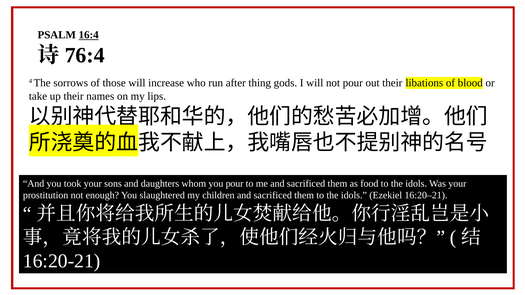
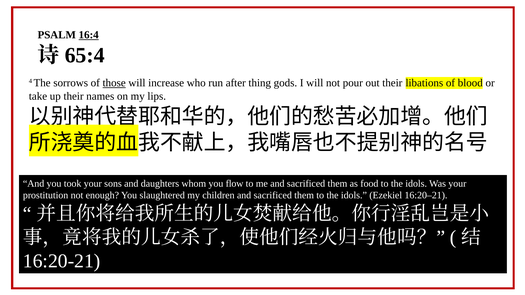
76:4: 76:4 -> 65:4 (85, 55)
those underline: none -> present (114, 83)
you pour: pour -> flow (235, 184)
